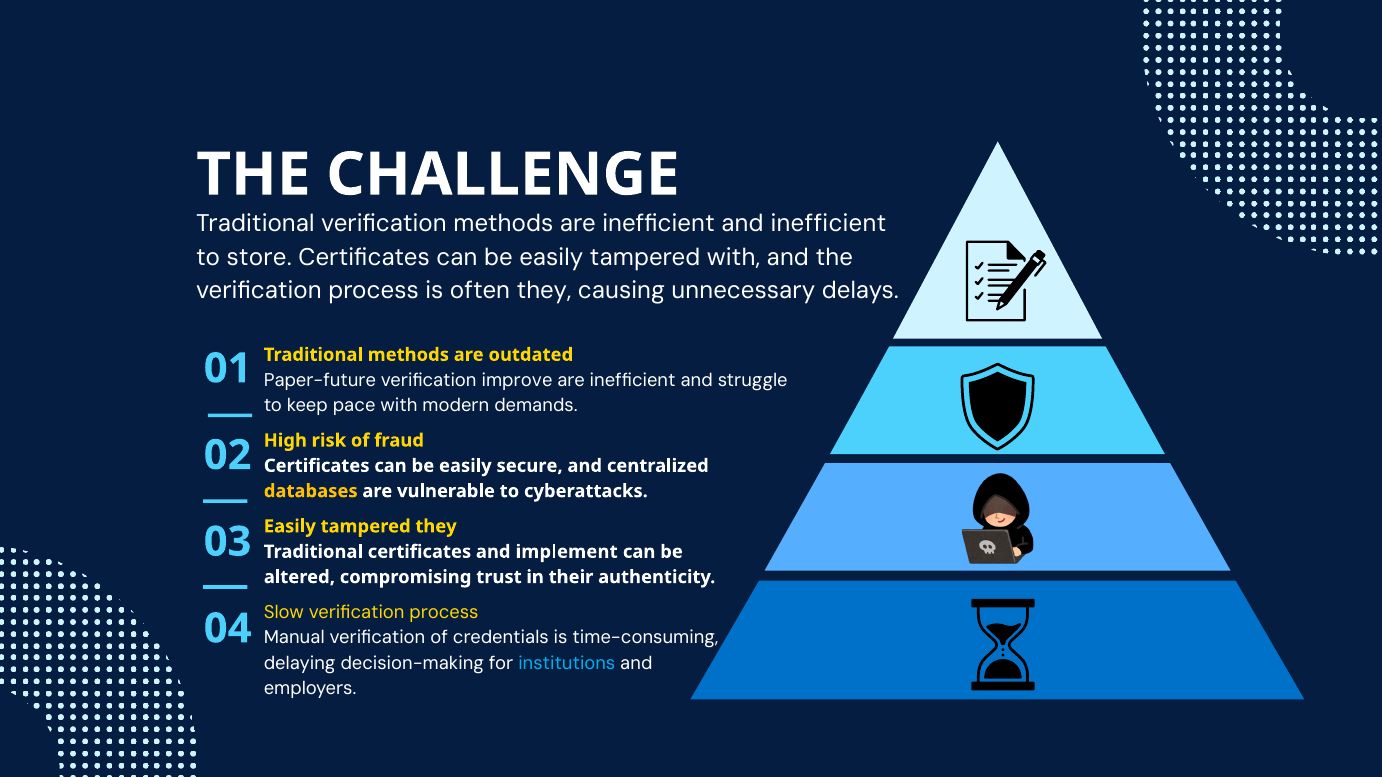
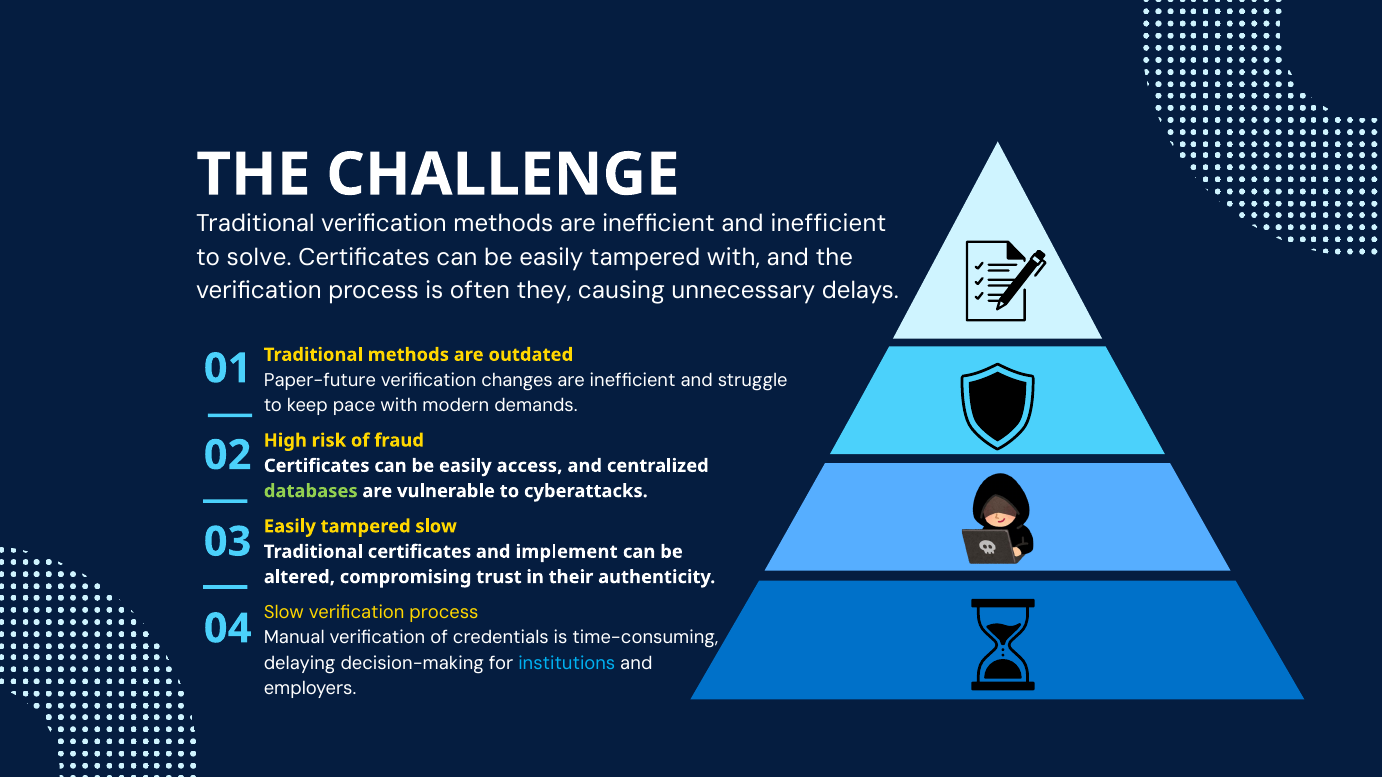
store: store -> solve (259, 257)
improve: improve -> changes (517, 380)
secure: secure -> access (529, 466)
databases colour: yellow -> light green (311, 491)
tampered they: they -> slow (436, 527)
